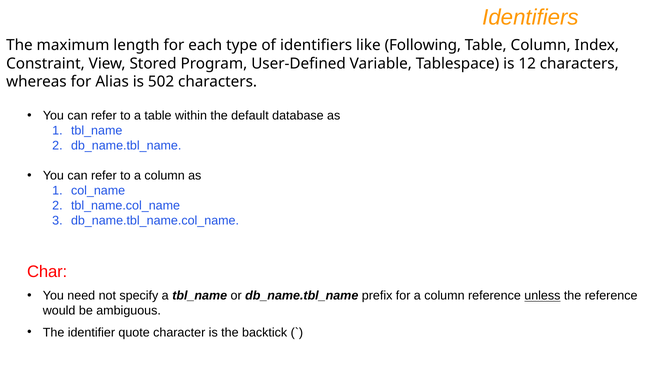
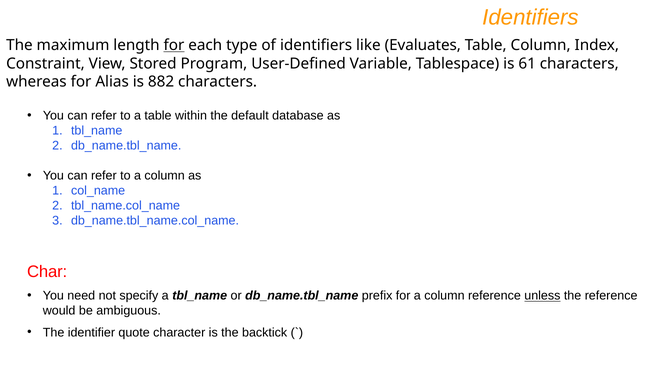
for underline: none -> present (174, 45)
Following: Following -> Evaluates (423, 45)
12: 12 -> 61 (527, 64)
502: 502 -> 882 (161, 82)
